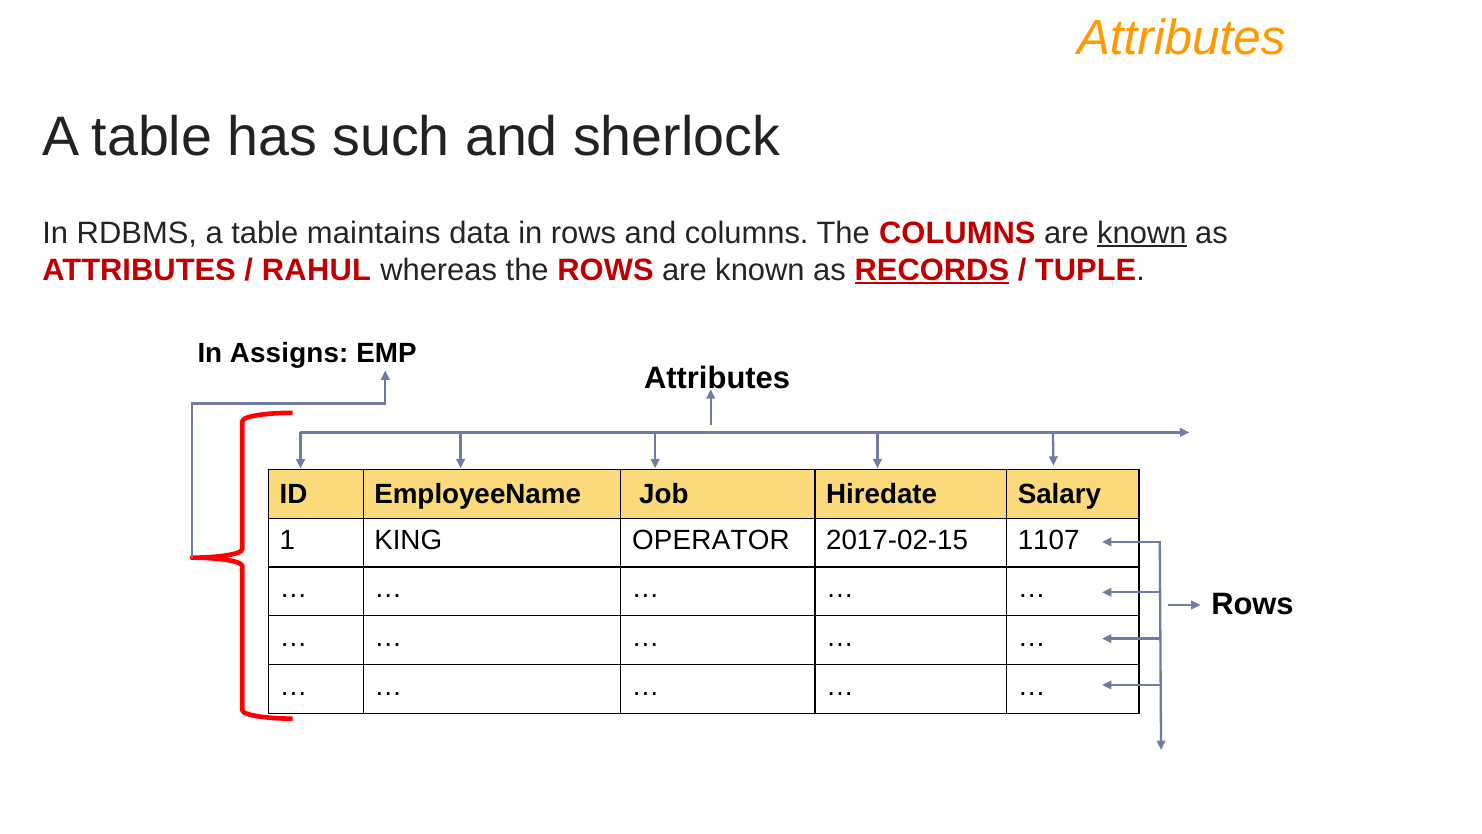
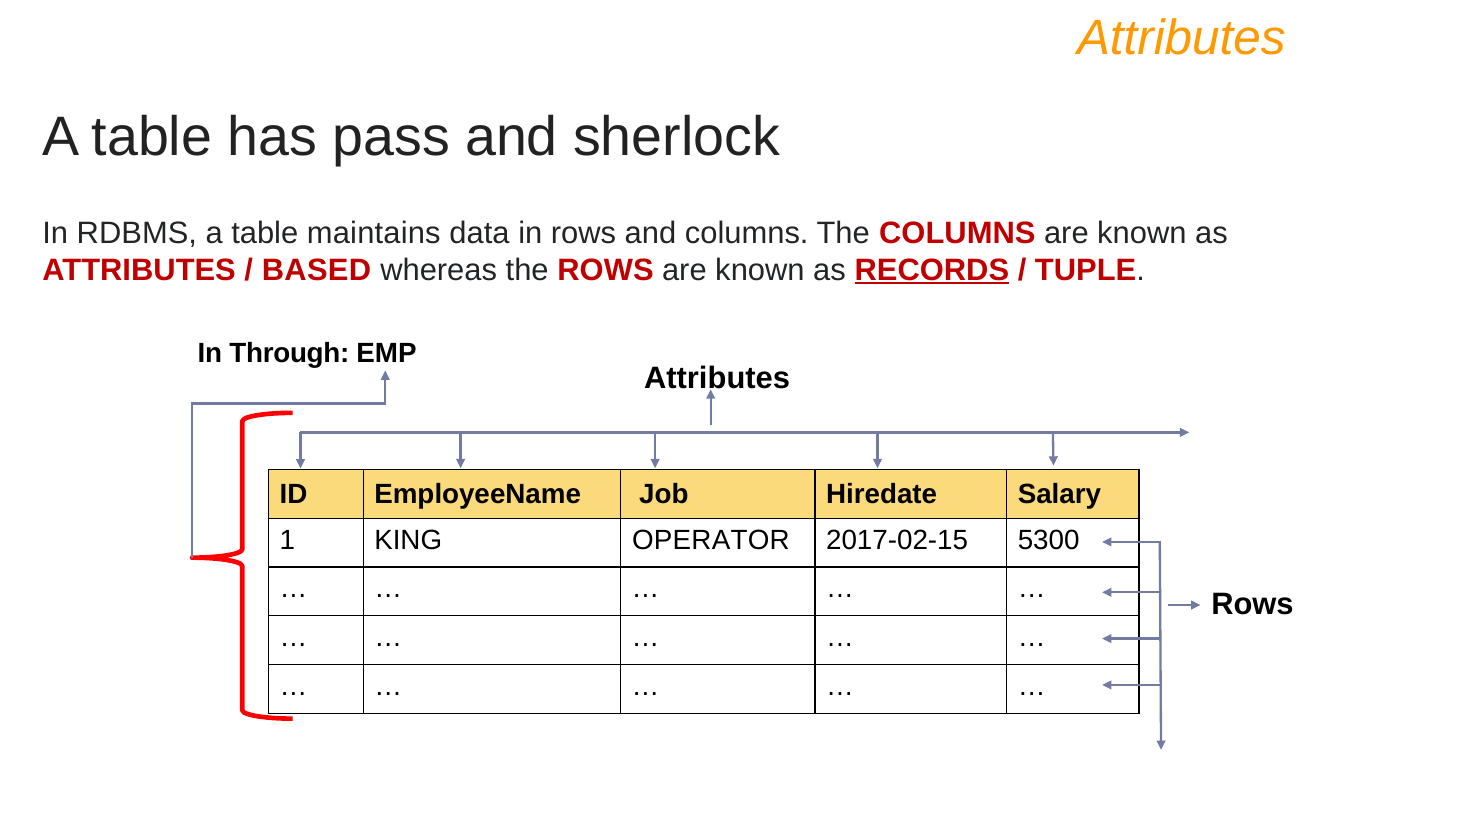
such: such -> pass (391, 137)
known underline: present -> none (1142, 233)
RAHUL: RAHUL -> BASED (316, 270)
Assigns: Assigns -> Through (289, 353)
1107: 1107 -> 5300 (1049, 540)
